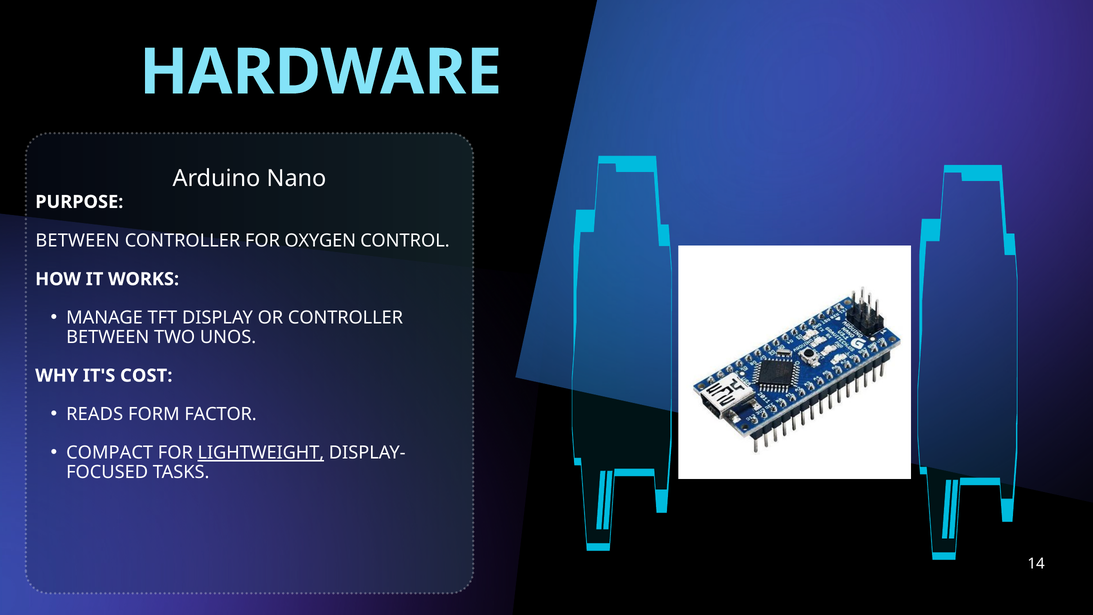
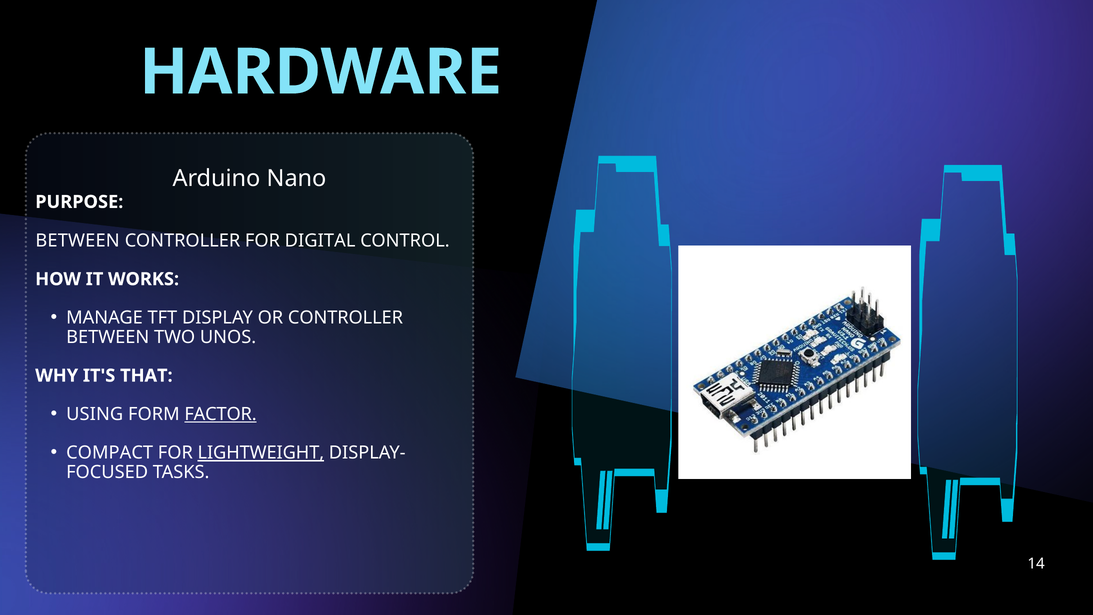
OXYGEN: OXYGEN -> DIGITAL (320, 240)
COST: COST -> THAT (146, 376)
READS: READS -> USING (95, 414)
FACTOR underline: none -> present (221, 414)
